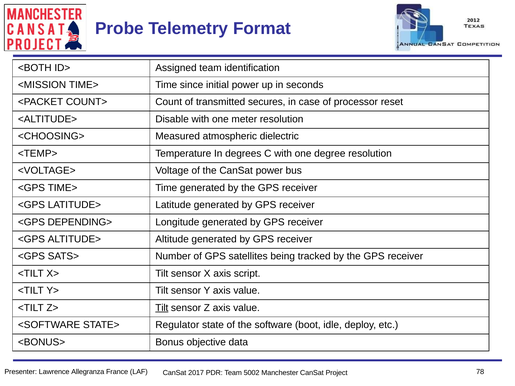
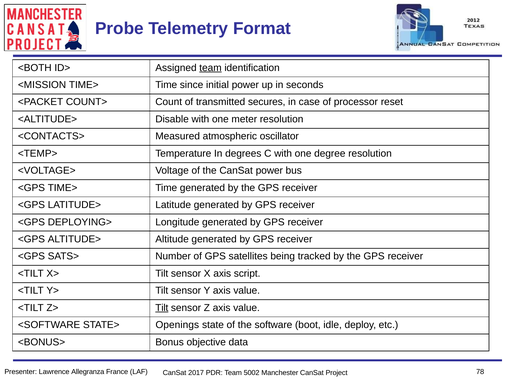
team underline: none -> present (210, 68)
<CHOOSING>: <CHOOSING> -> <CONTACTS> (51, 136)
dielectric: dielectric -> oscillator (279, 136)
DEPENDING>: DEPENDING> -> DEPLOYING> (80, 222)
Regulator: Regulator -> Openings (177, 325)
